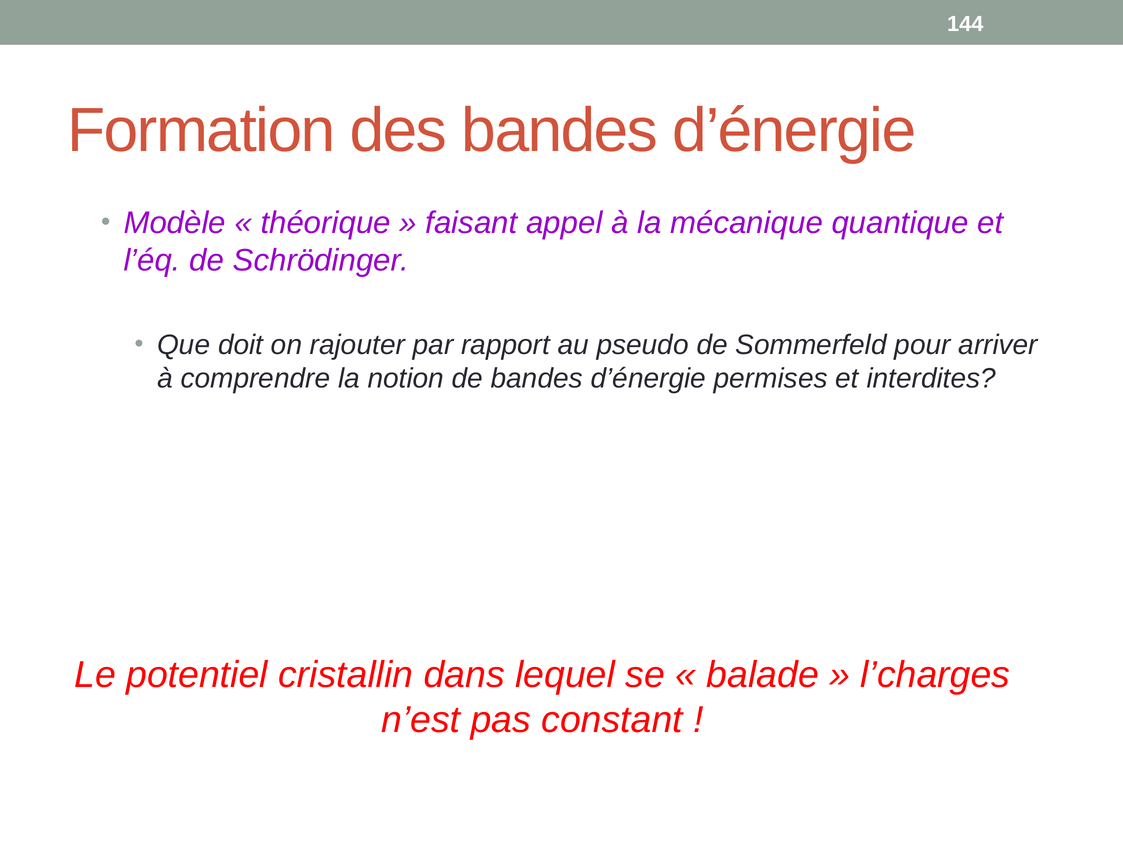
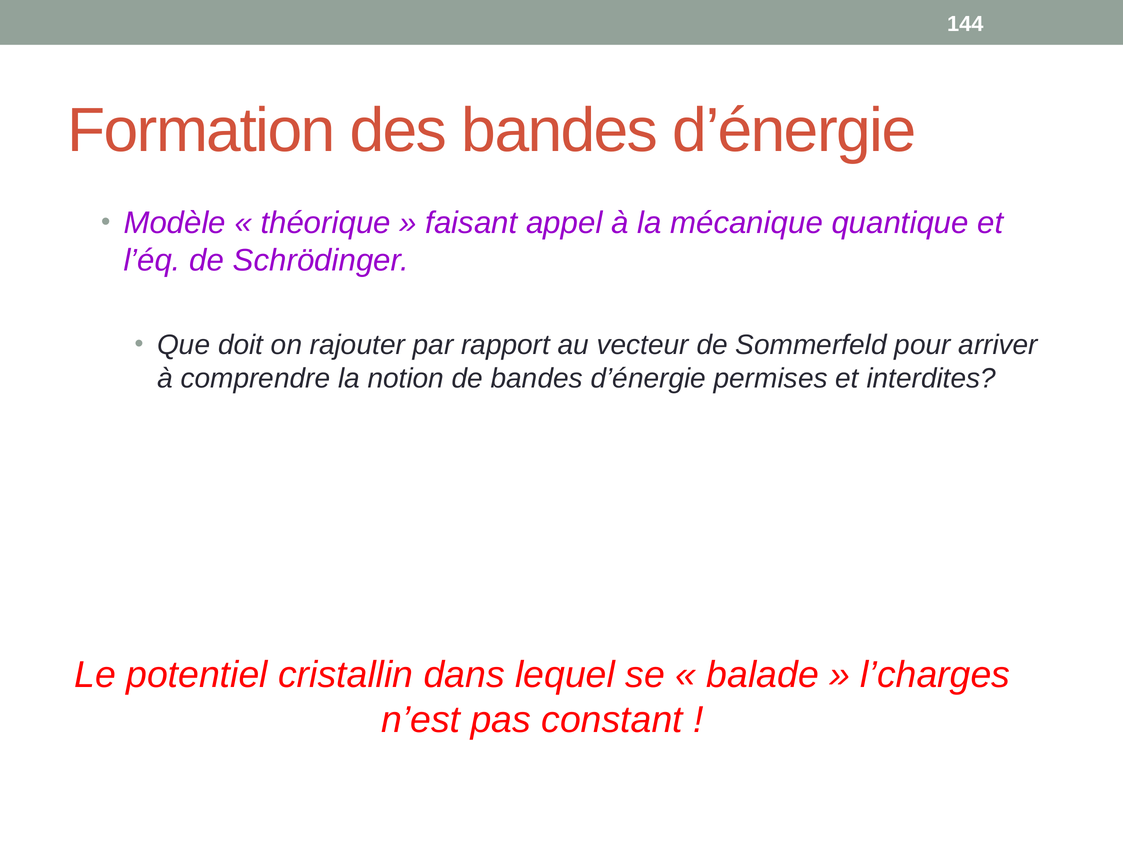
pseudo: pseudo -> vecteur (643, 345)
